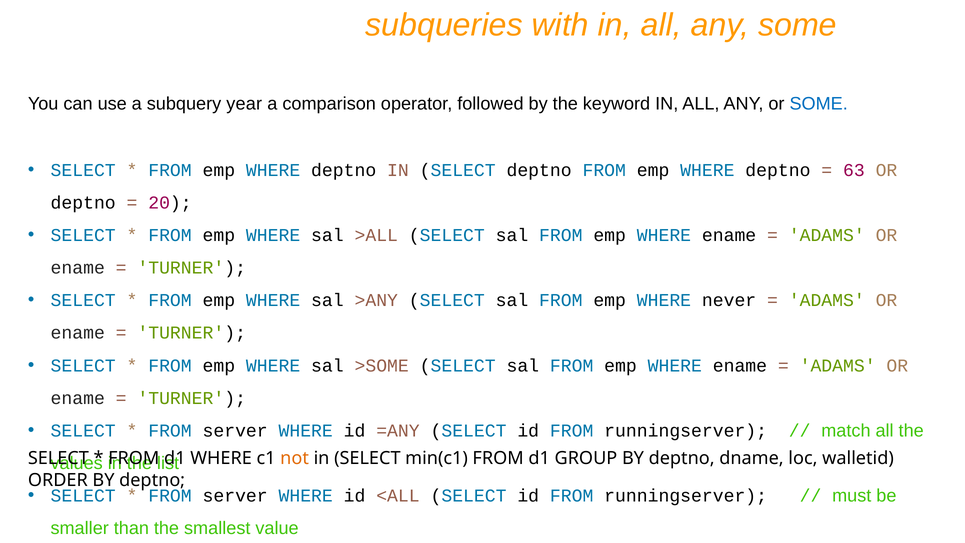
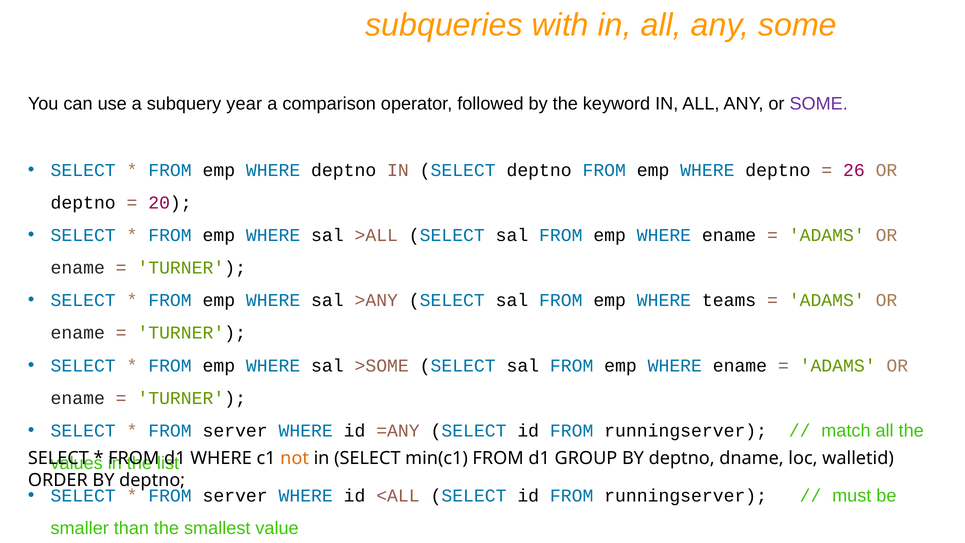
SOME colour: blue -> purple (819, 104)
63: 63 -> 26 (854, 170)
never: never -> teams (729, 300)
